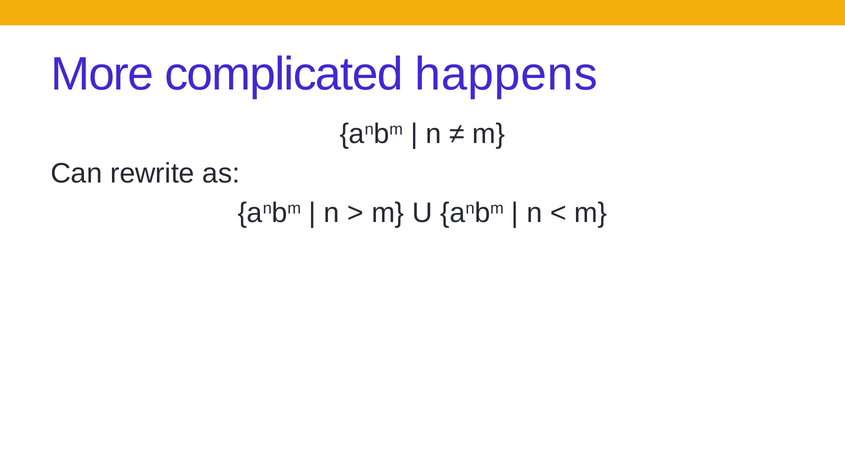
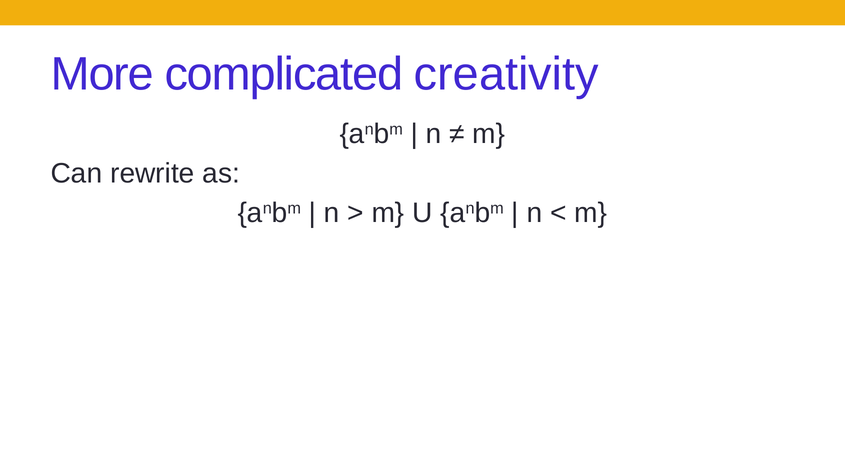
happens: happens -> creativity (506, 75)
